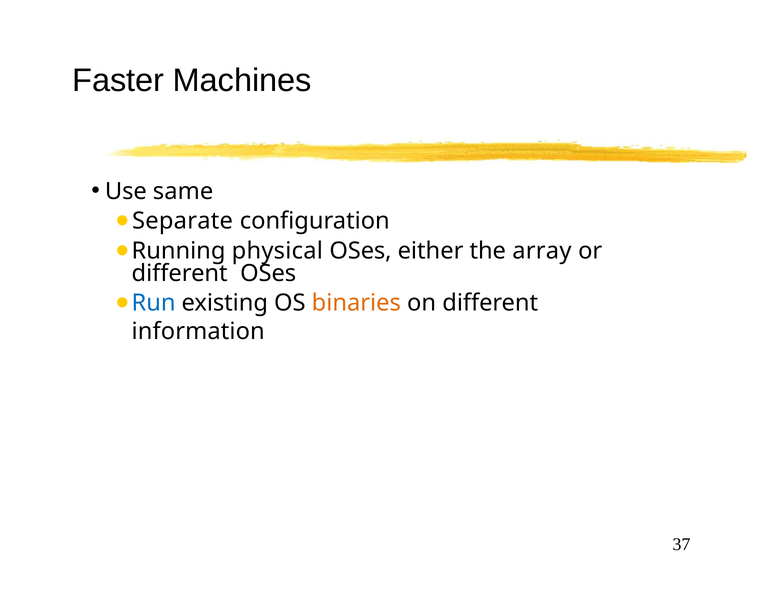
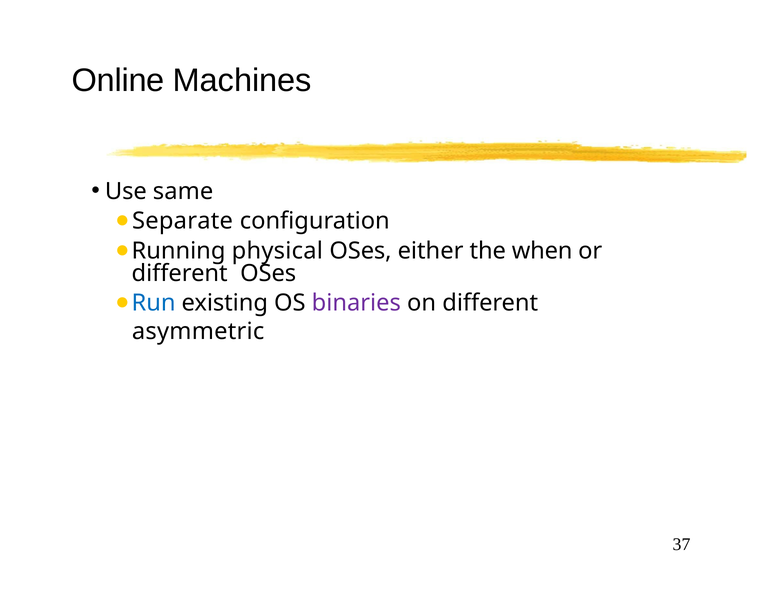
Faster: Faster -> Online (118, 80)
array: array -> when (542, 251)
binaries colour: orange -> purple (356, 303)
information: information -> asymmetric (198, 331)
